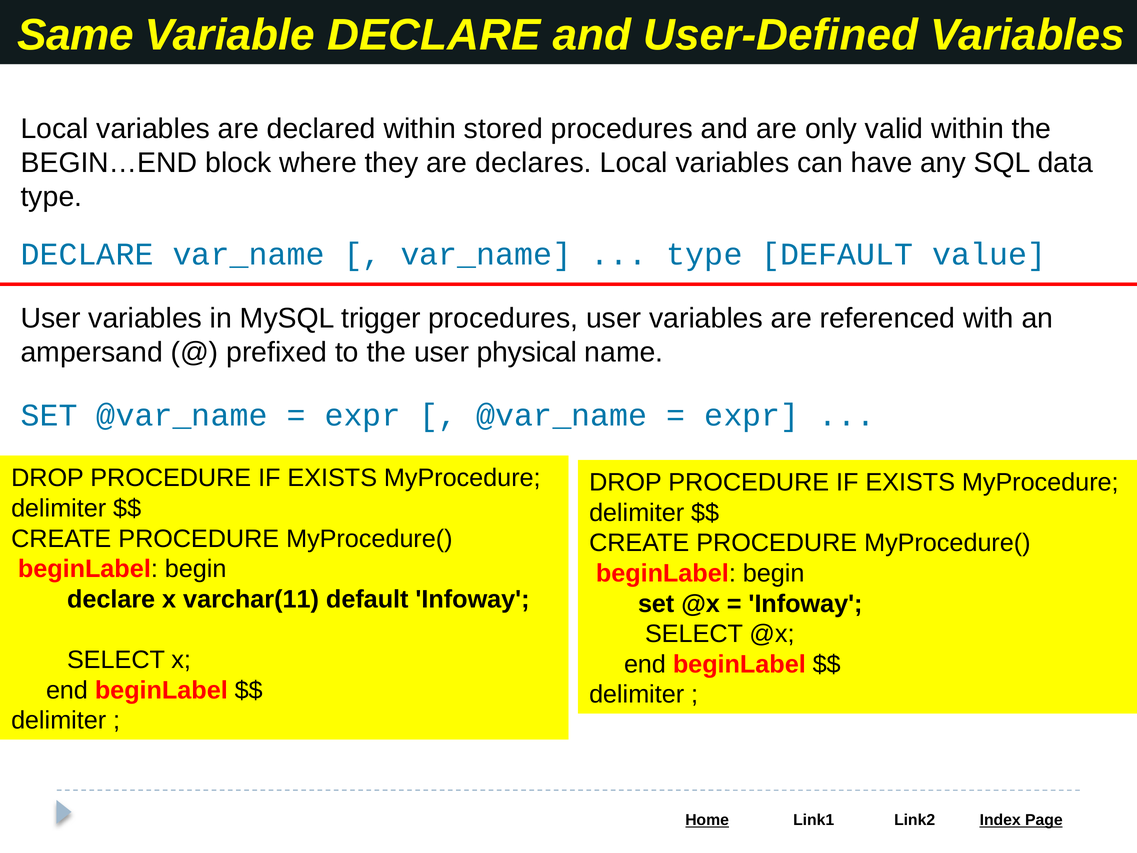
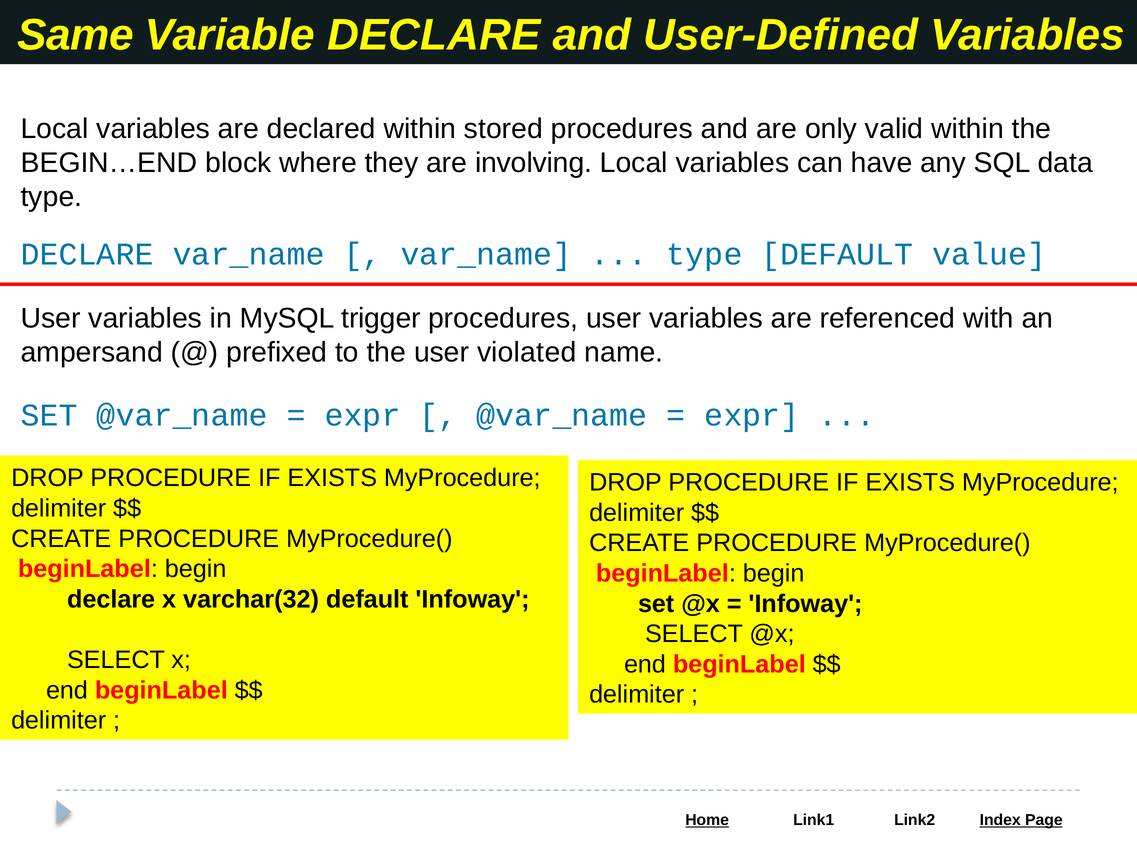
declares: declares -> involving (534, 163)
physical: physical -> violated (527, 352)
varchar(11: varchar(11 -> varchar(32 (251, 599)
